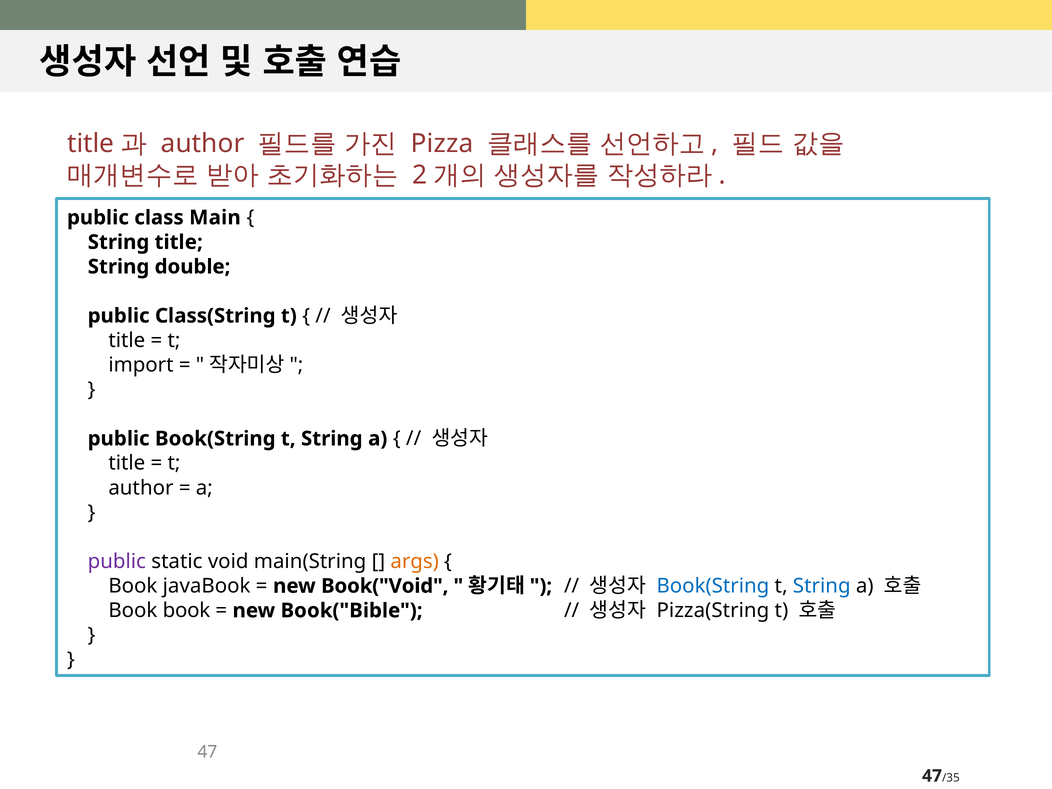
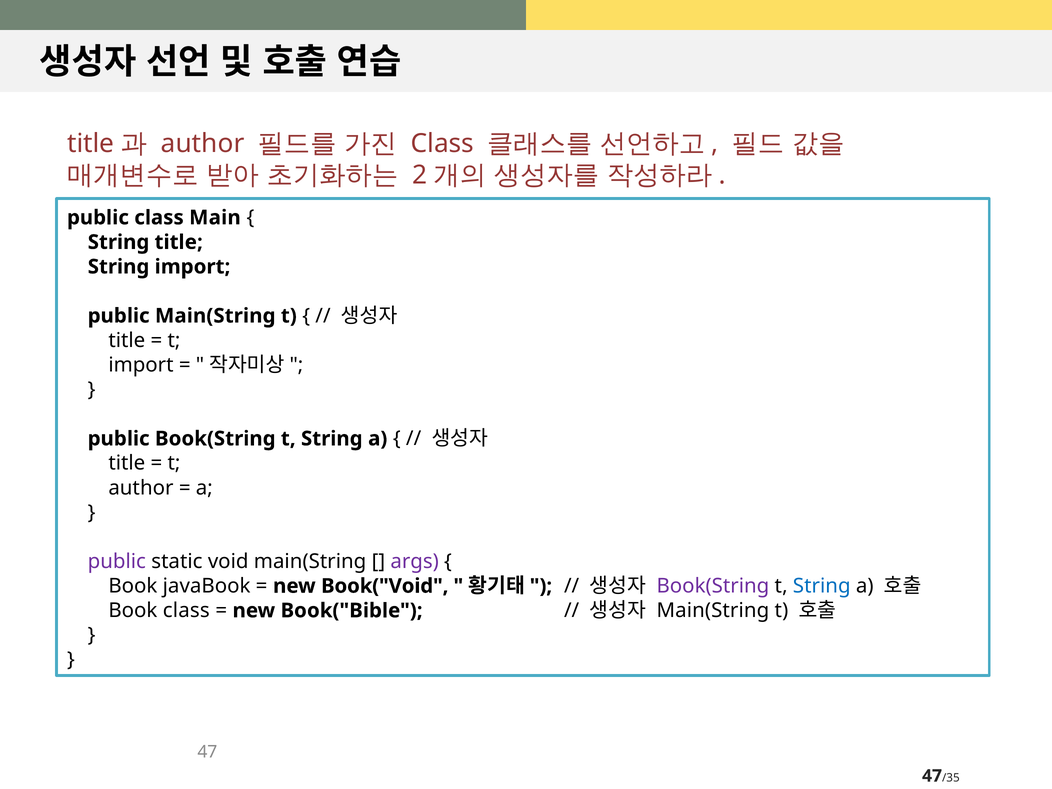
Pizza: Pizza -> Class (442, 144)
String double: double -> import (192, 267)
public Class(String: Class(String -> Main(String (215, 316)
args colour: orange -> purple (415, 561)
Book(String colour: blue -> purple (713, 586)
Book book: book -> class (186, 611)
Pizza(String: Pizza(String -> Main(String (713, 611)
